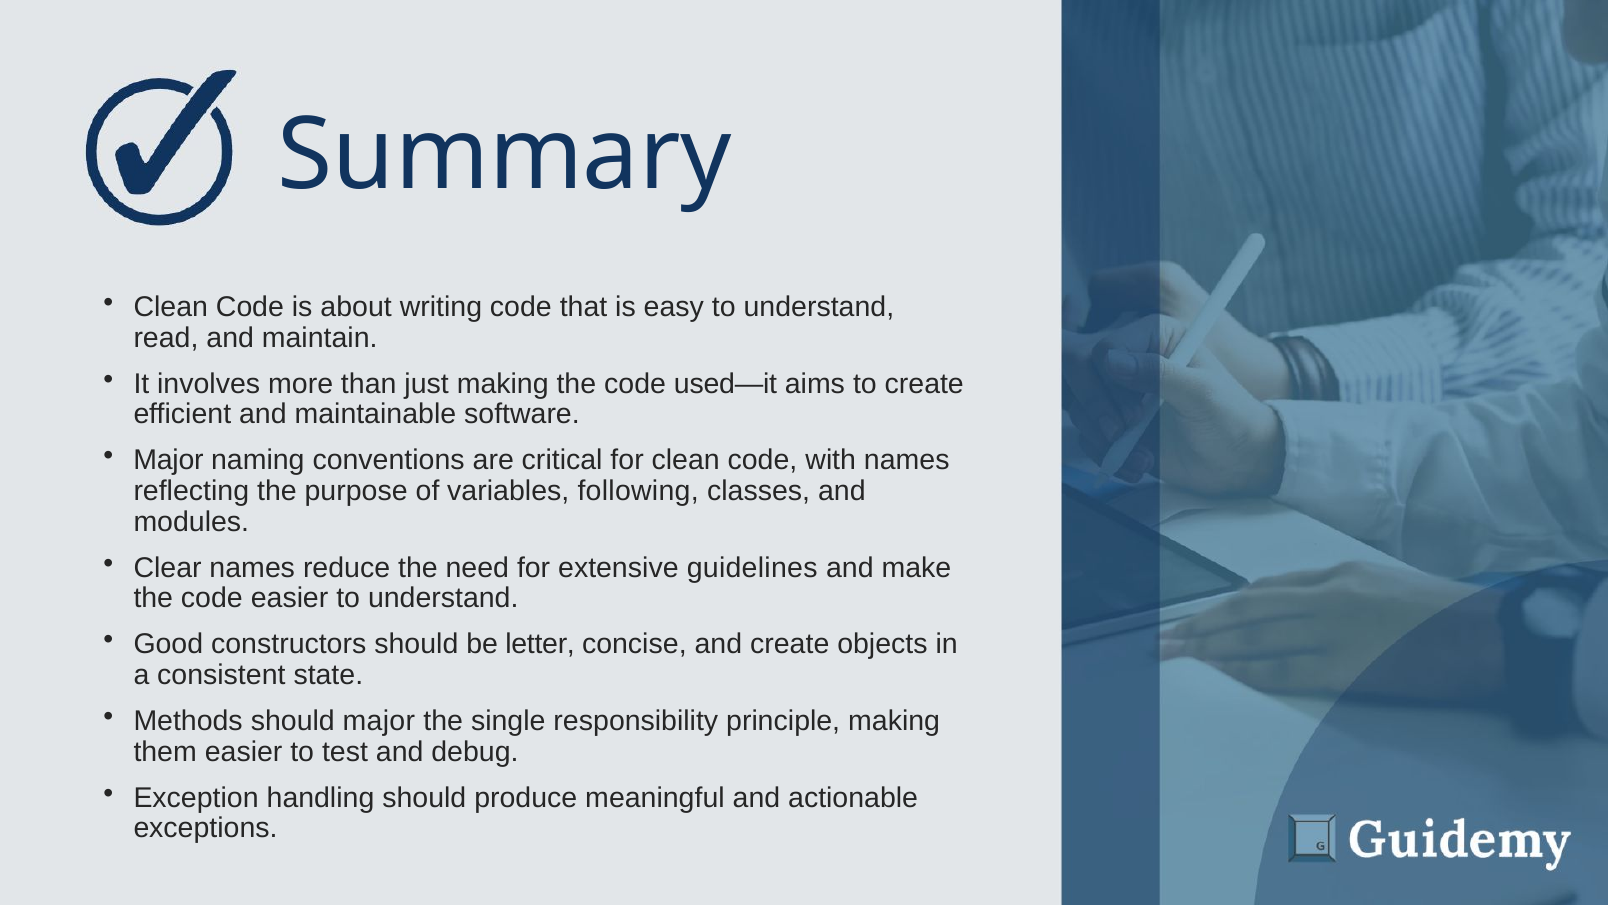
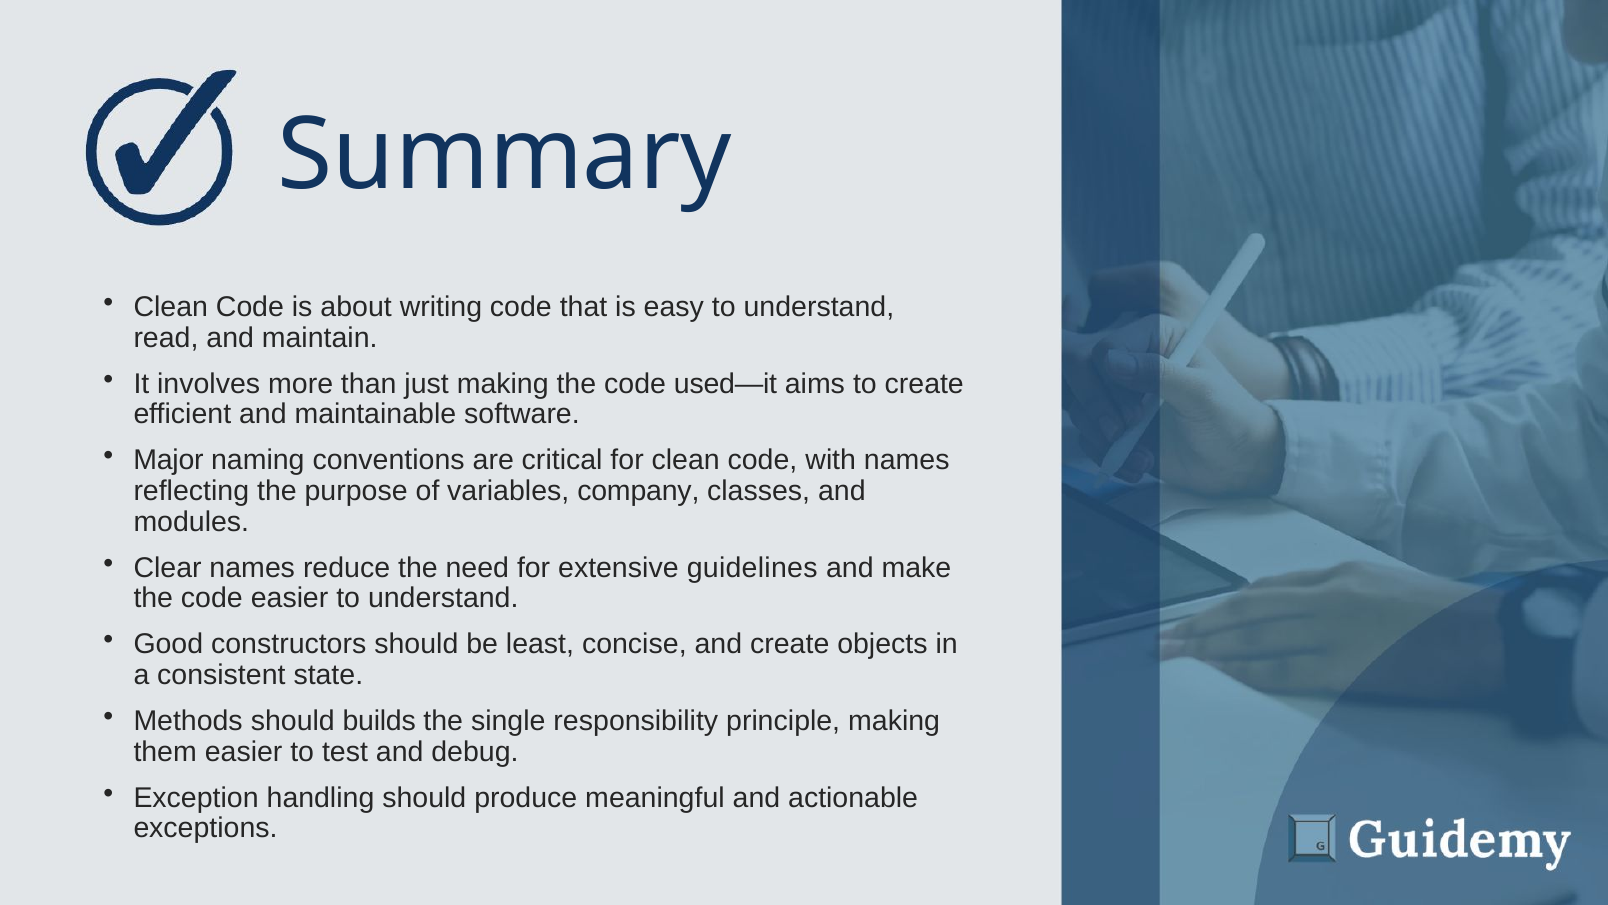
following: following -> company (638, 491)
letter: letter -> least (540, 644)
should major: major -> builds (379, 721)
